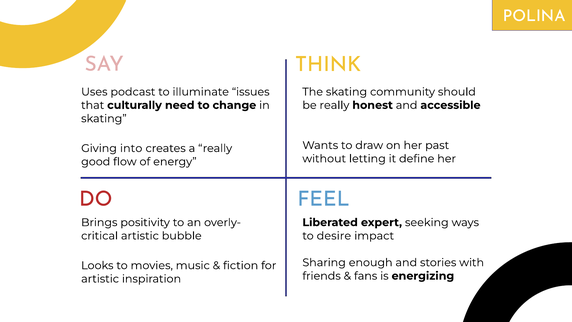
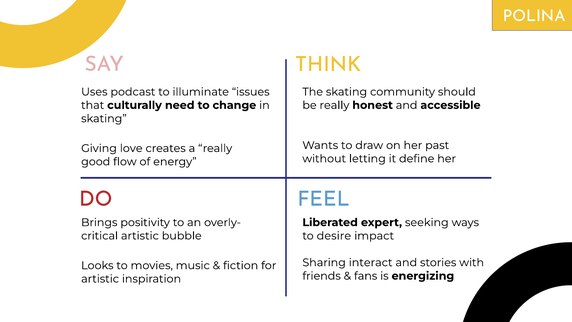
into: into -> love (131, 148)
enough: enough -> interact (371, 262)
